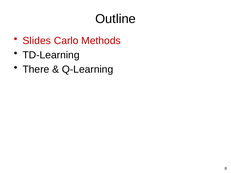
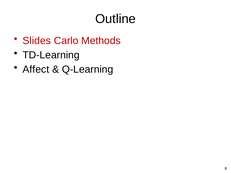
There: There -> Affect (36, 70)
